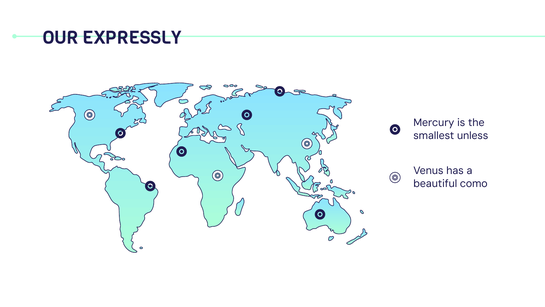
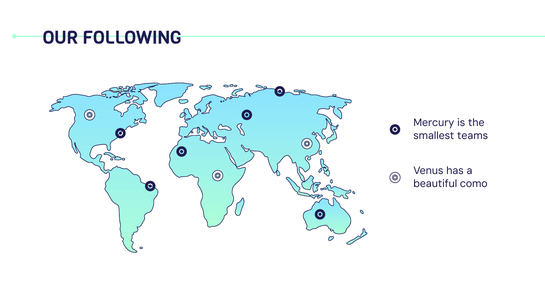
EXPRESSLY: EXPRESSLY -> FOLLOWING (132, 38)
unless: unless -> teams (473, 135)
